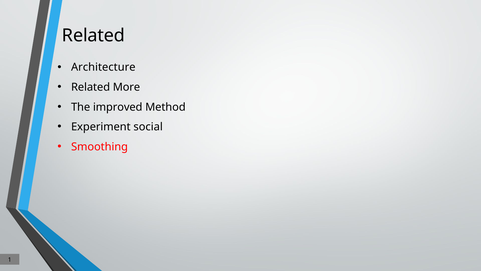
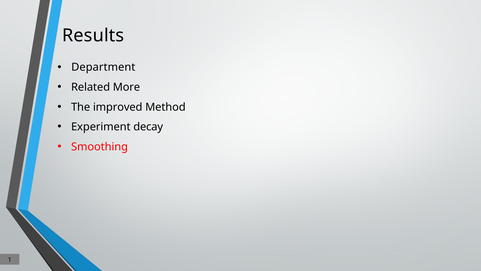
Related: Related -> Results (93, 35)
Architecture: Architecture -> Department (103, 67)
social: social -> decay (148, 127)
